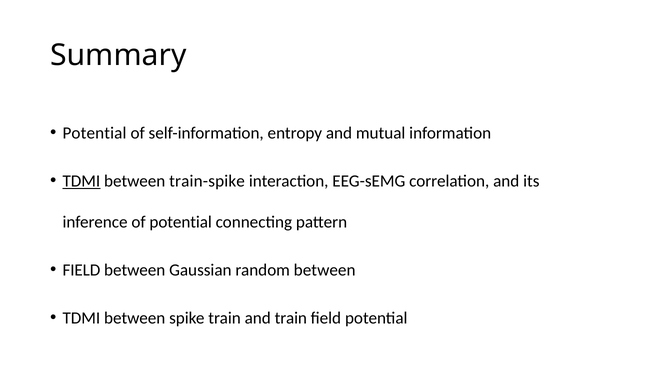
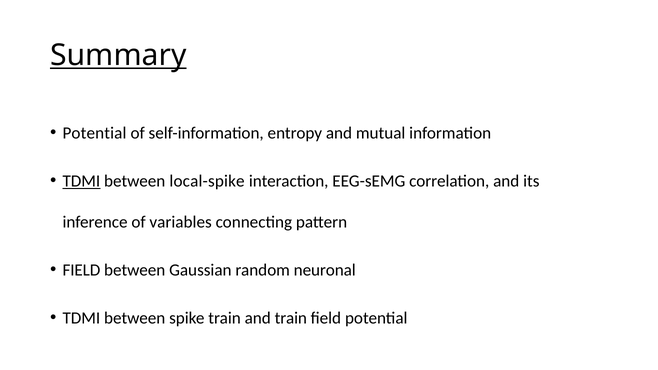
Summary underline: none -> present (118, 55)
train-spike: train-spike -> local-spike (207, 181)
of potential: potential -> variables (181, 222)
random between: between -> neuronal (325, 270)
